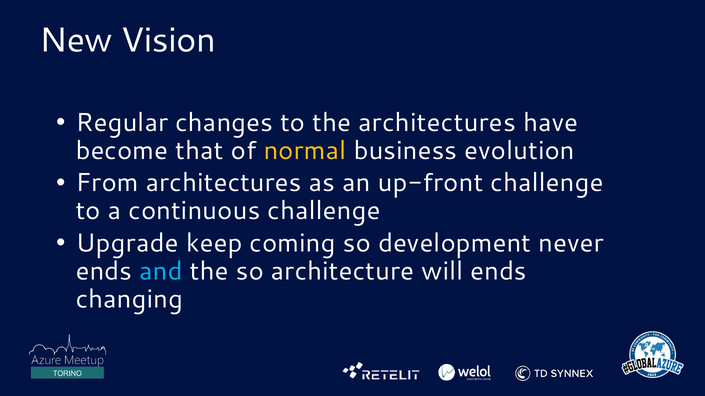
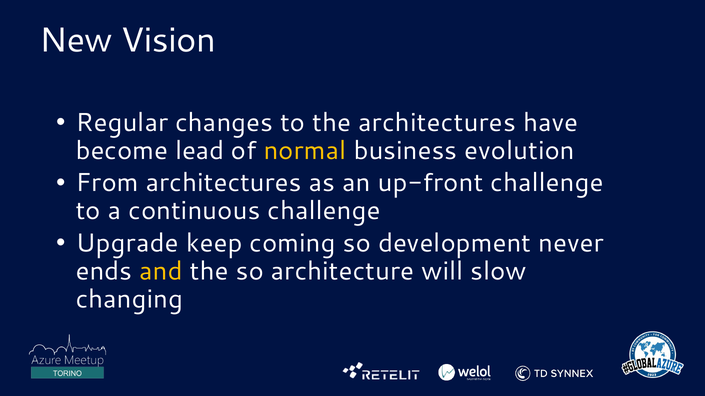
that: that -> lead (200, 151)
and colour: light blue -> yellow (161, 271)
will ends: ends -> slow (499, 271)
